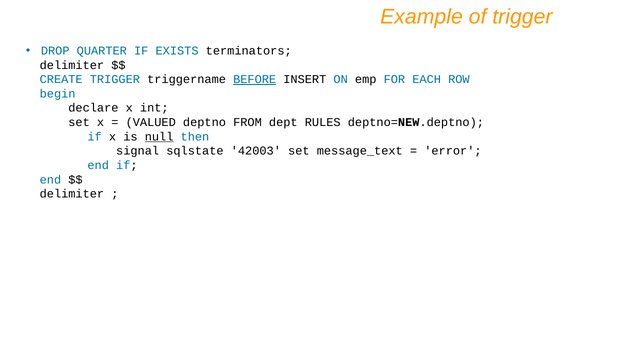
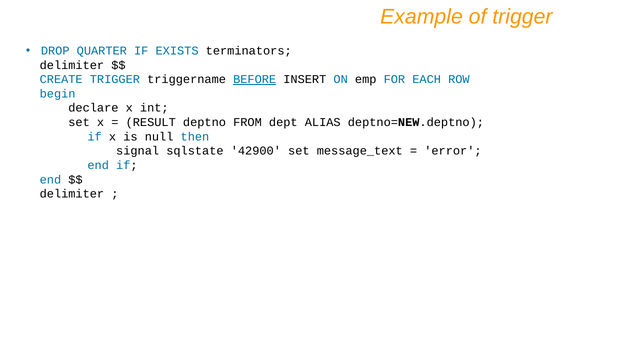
VALUED: VALUED -> RESULT (151, 122)
RULES: RULES -> ALIAS (323, 122)
null underline: present -> none (159, 137)
42003: 42003 -> 42900 (256, 151)
